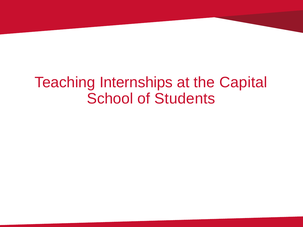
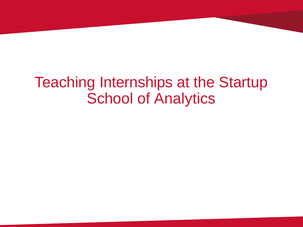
Capital: Capital -> Startup (243, 82)
Students: Students -> Analytics (185, 99)
